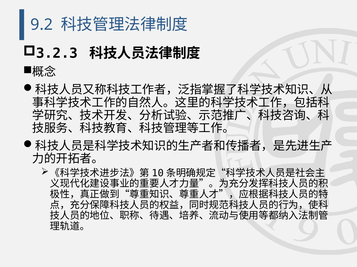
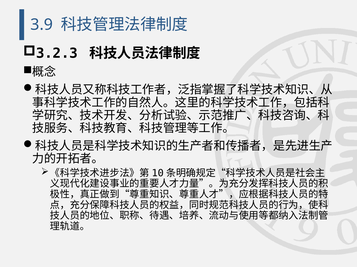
9.2: 9.2 -> 3.9 (42, 25)
